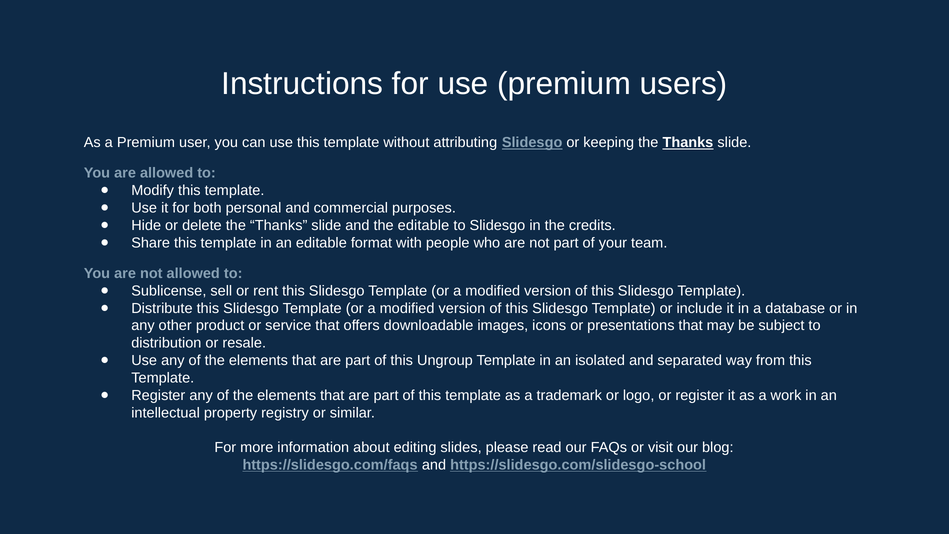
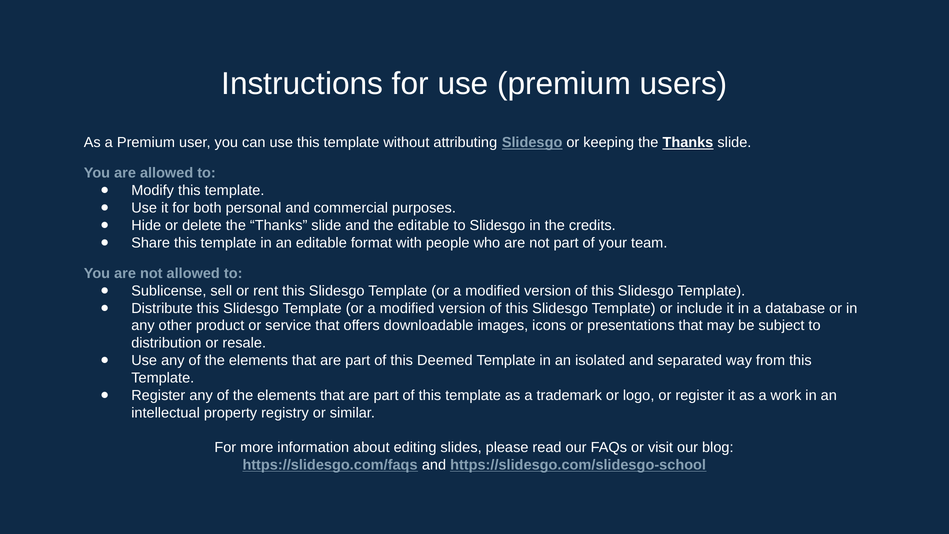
Ungroup: Ungroup -> Deemed (445, 360)
